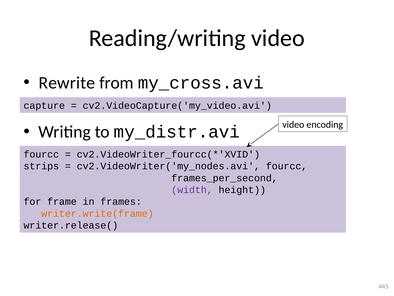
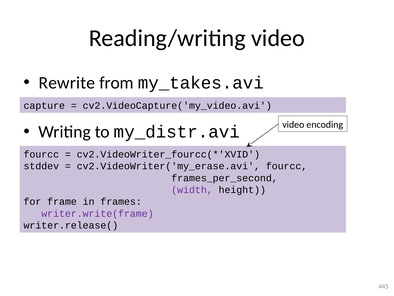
my_cross.avi: my_cross.avi -> my_takes.avi (201, 83)
strips: strips -> stddev (41, 166)
cv2.VideoWriter('my_nodes.avi: cv2.VideoWriter('my_nodes.avi -> cv2.VideoWriter('my_erase.avi (168, 166)
writer.write(frame colour: orange -> purple (97, 213)
